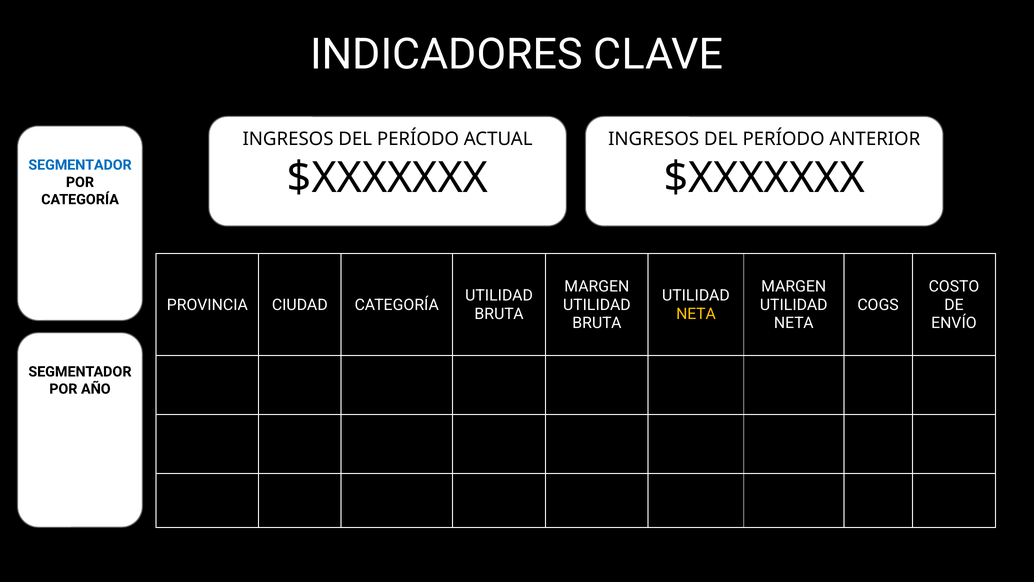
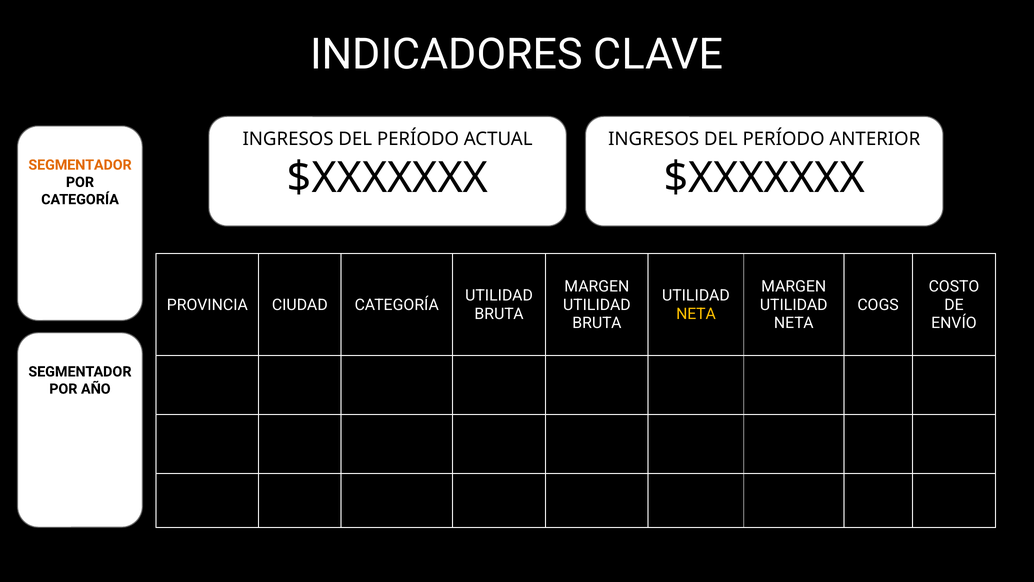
SEGMENTADOR colour: blue -> orange (80, 165)
